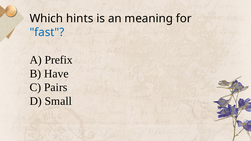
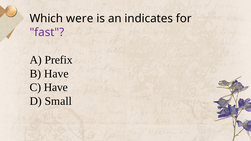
hints: hints -> were (80, 18)
meaning: meaning -> indicates (149, 18)
fast colour: blue -> purple (47, 32)
C Pairs: Pairs -> Have (56, 88)
